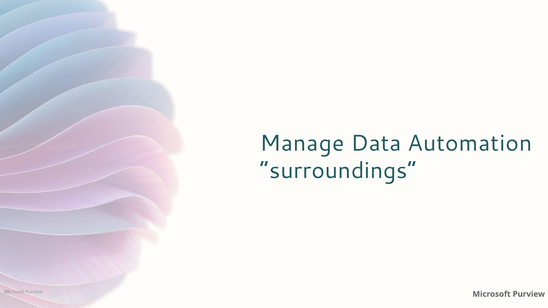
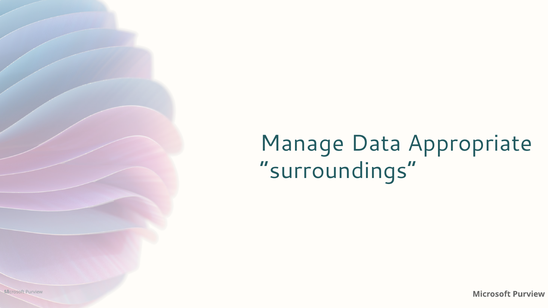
Automation: Automation -> Appropriate (470, 143)
